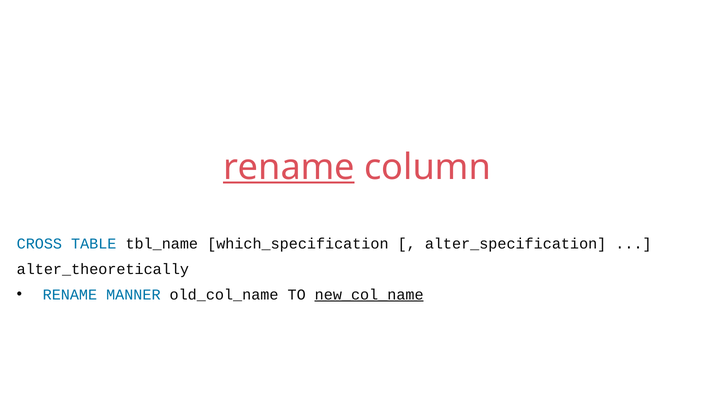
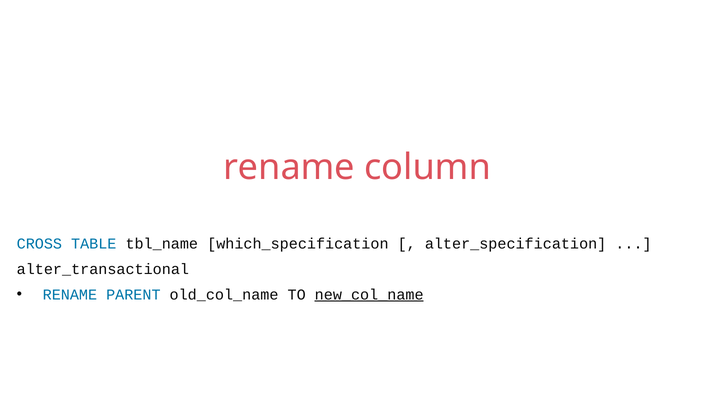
rename underline: present -> none (289, 167)
alter_theoretically: alter_theoretically -> alter_transactional (103, 269)
MANNER: MANNER -> PARENT (133, 295)
